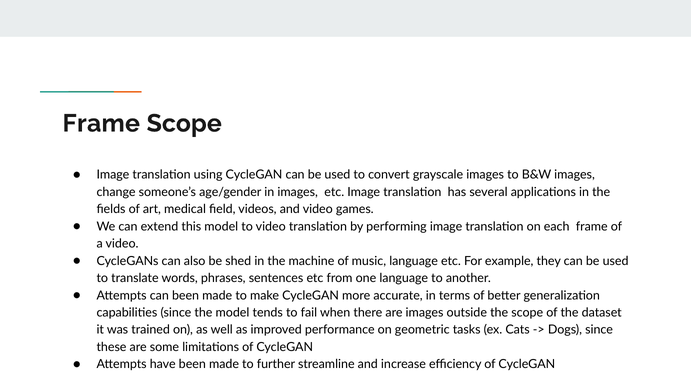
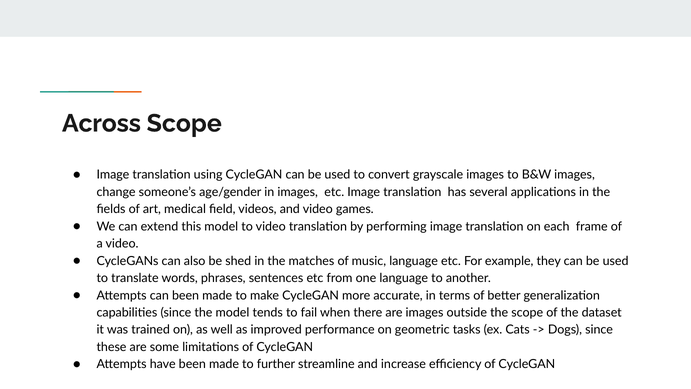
Frame: Frame -> Across (101, 123)
machine: machine -> matches (311, 261)
